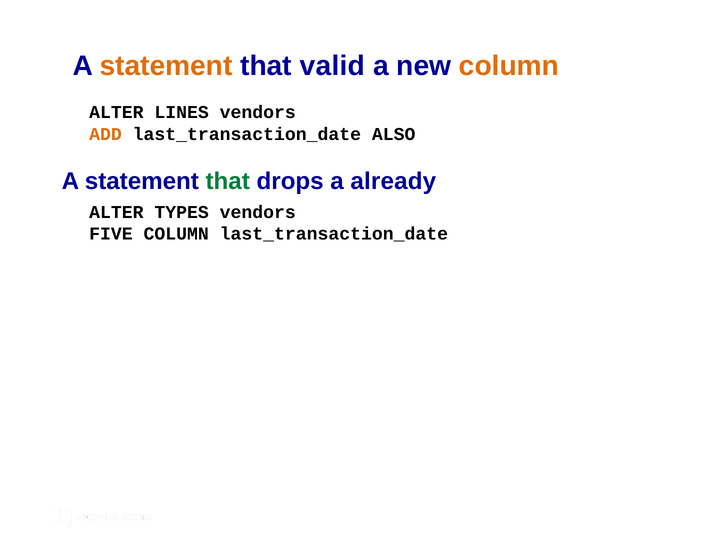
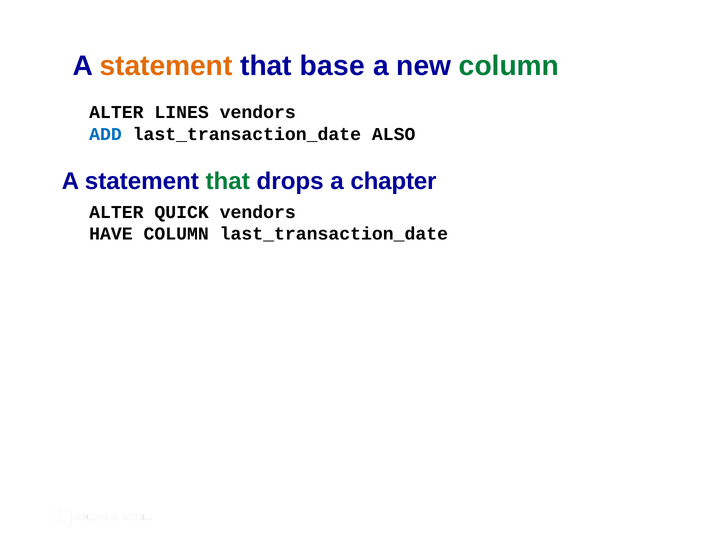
valid: valid -> base (332, 66)
column colour: orange -> green (509, 66)
ADD colour: orange -> blue (105, 134)
already: already -> chapter (393, 181)
TYPES: TYPES -> QUICK (182, 212)
FIVE: FIVE -> HAVE (111, 234)
